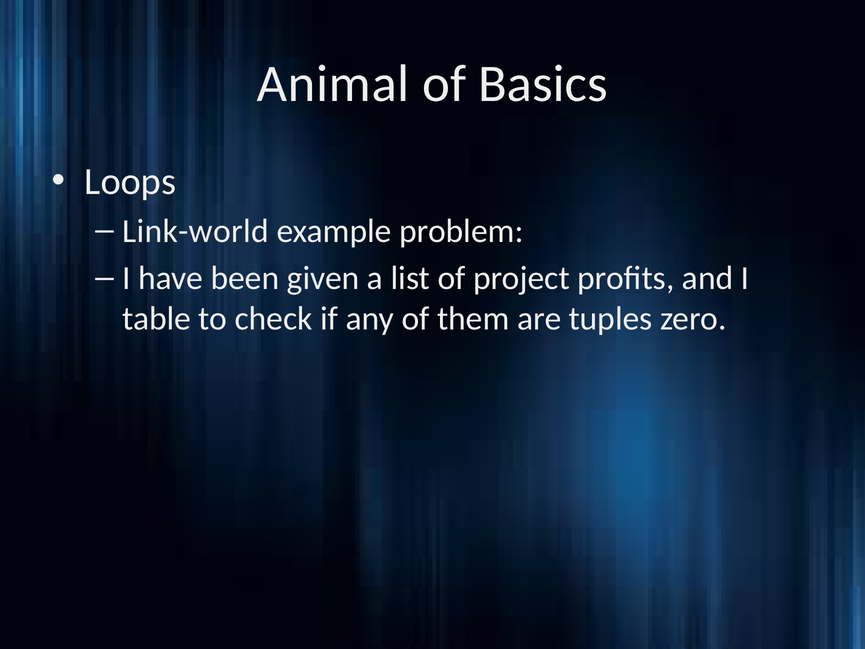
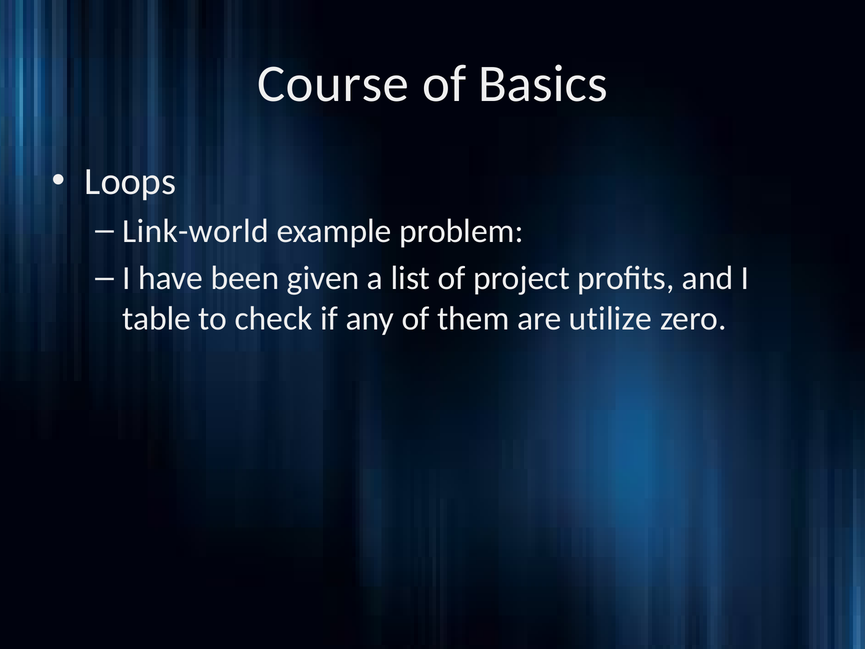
Animal: Animal -> Course (333, 84)
tuples: tuples -> utilize (610, 318)
